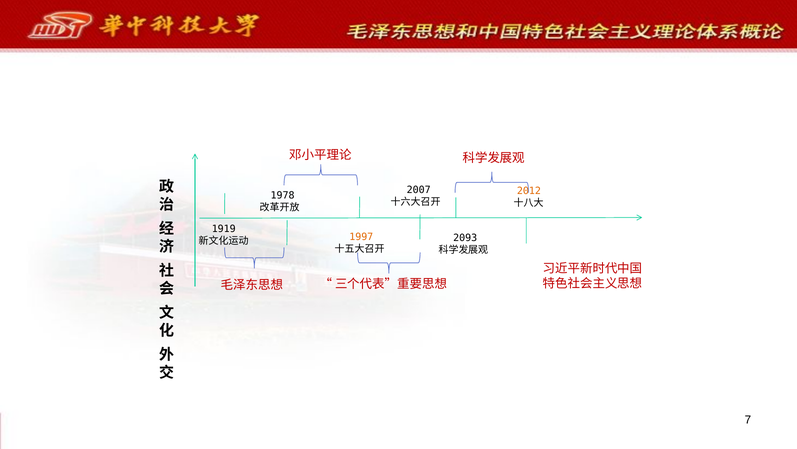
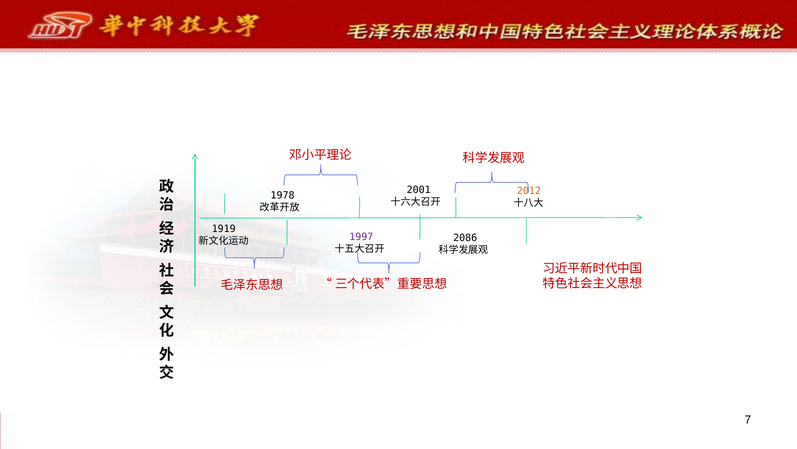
2007: 2007 -> 2001 (419, 190)
1997 colour: orange -> purple (361, 237)
2093: 2093 -> 2086 (465, 238)
